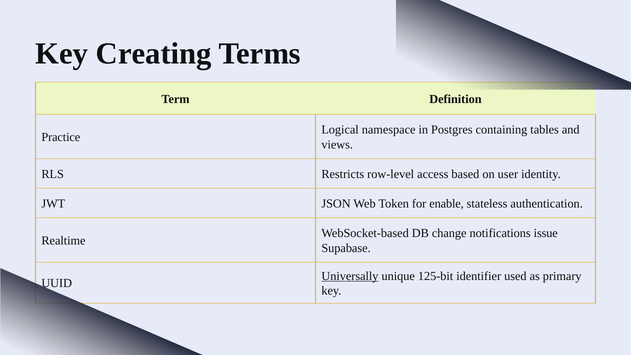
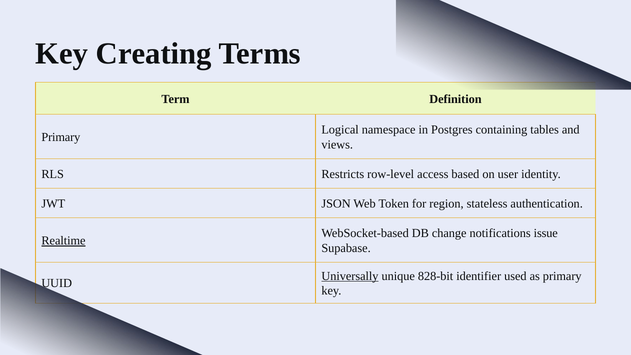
Practice: Practice -> Primary (61, 137)
enable: enable -> region (446, 204)
Realtime underline: none -> present (63, 241)
125-bit: 125-bit -> 828-bit (436, 276)
